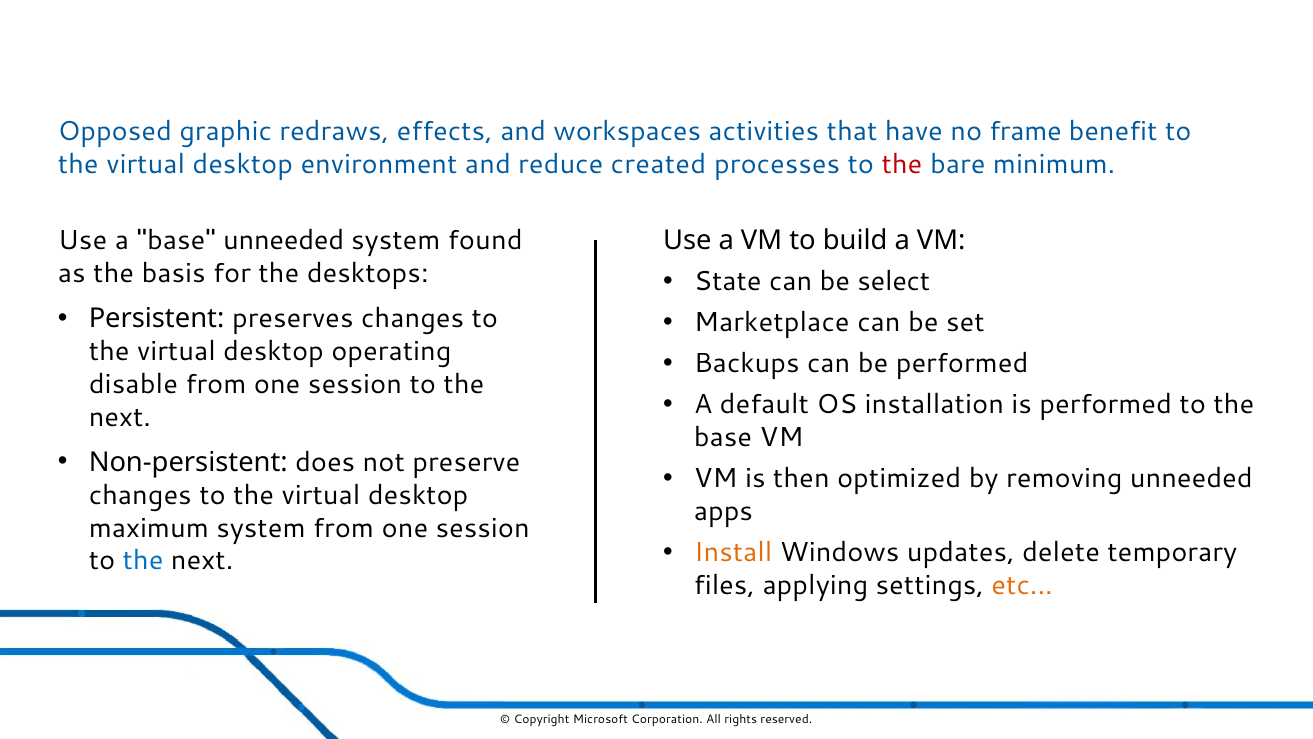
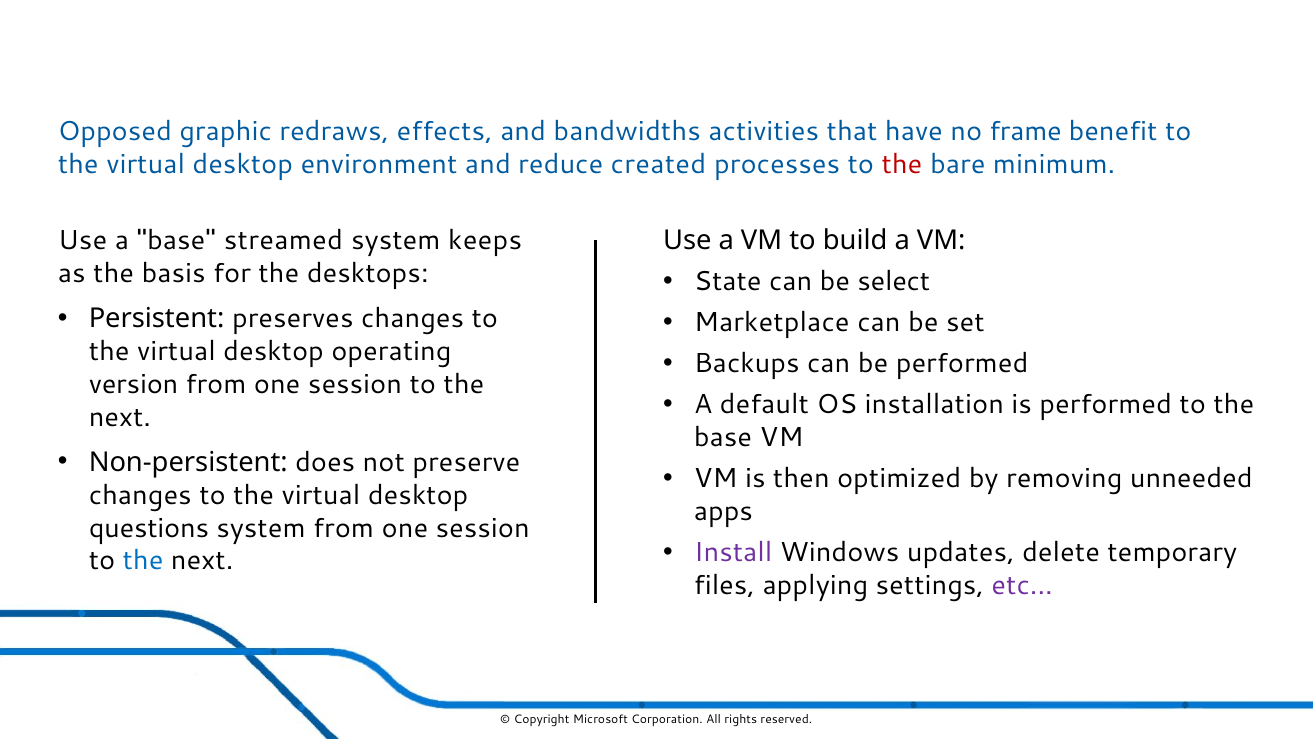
workspaces: workspaces -> bandwidths (627, 132)
base unneeded: unneeded -> streamed (283, 240)
found: found -> keeps (485, 240)
disable: disable -> version (134, 384)
maximum: maximum -> questions (149, 528)
Install colour: orange -> purple (733, 552)
etc colour: orange -> purple (1022, 585)
